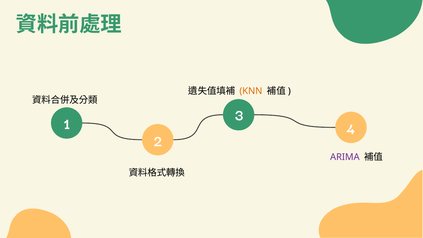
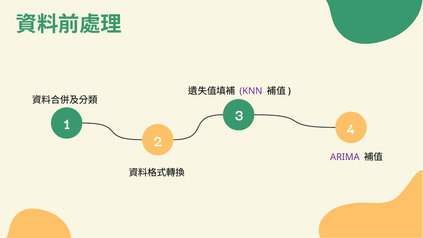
KNN colour: orange -> purple (251, 91)
